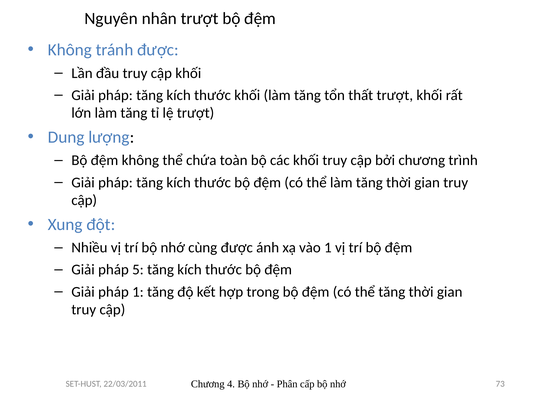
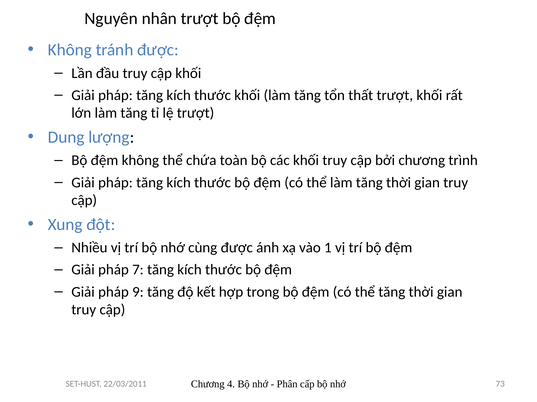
5: 5 -> 7 (138, 270)
pháp 1: 1 -> 9 (138, 292)
